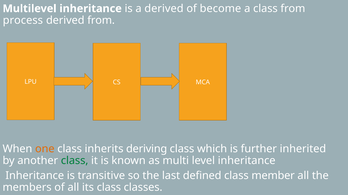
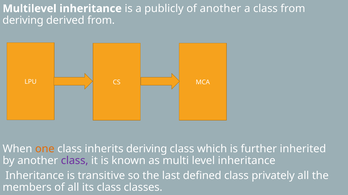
a derived: derived -> publicly (164, 9)
of become: become -> another (220, 9)
process: process -> deriving (23, 20)
class colour: green -> purple (75, 161)
member: member -> privately (273, 176)
